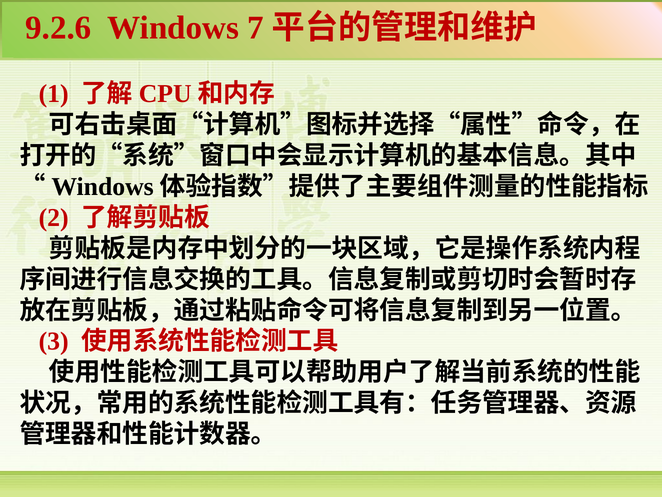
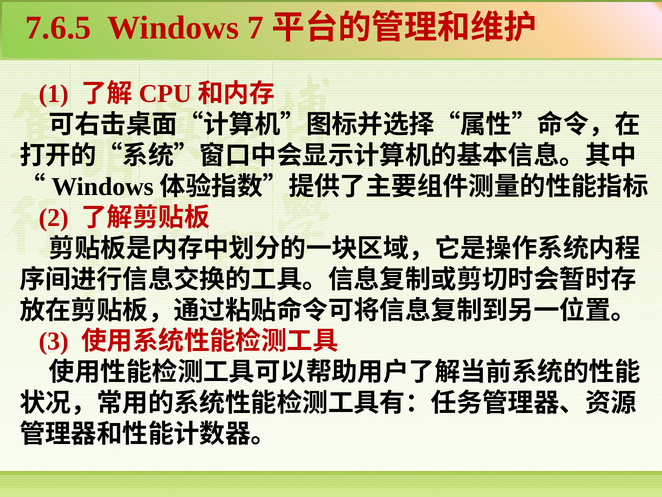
9.2.6: 9.2.6 -> 7.6.5 (58, 28)
